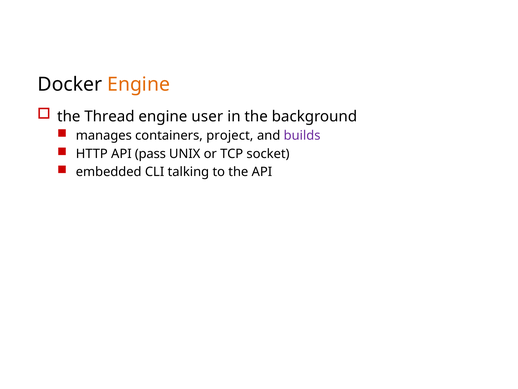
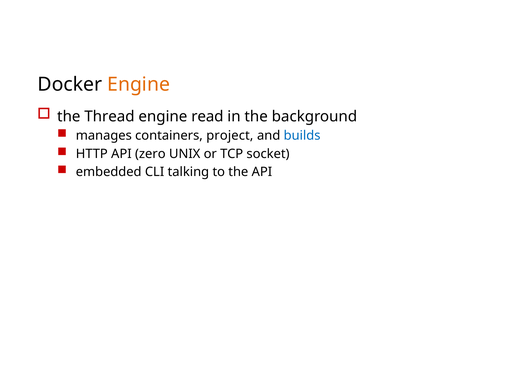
user: user -> read (207, 116)
builds colour: purple -> blue (302, 136)
pass: pass -> zero (150, 154)
